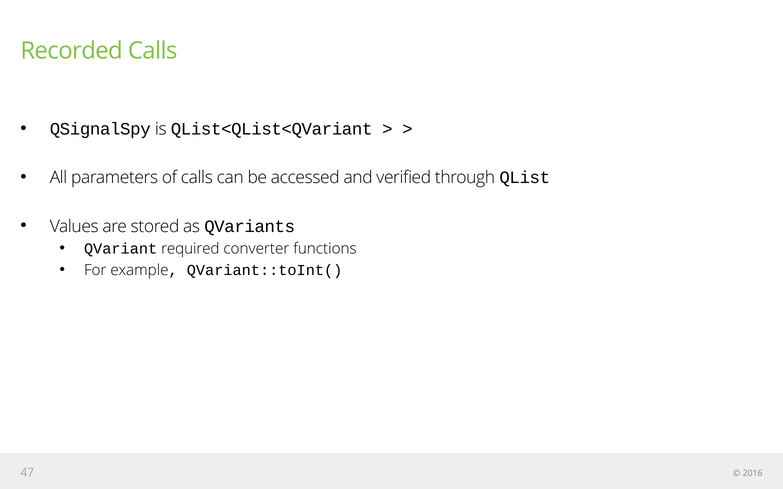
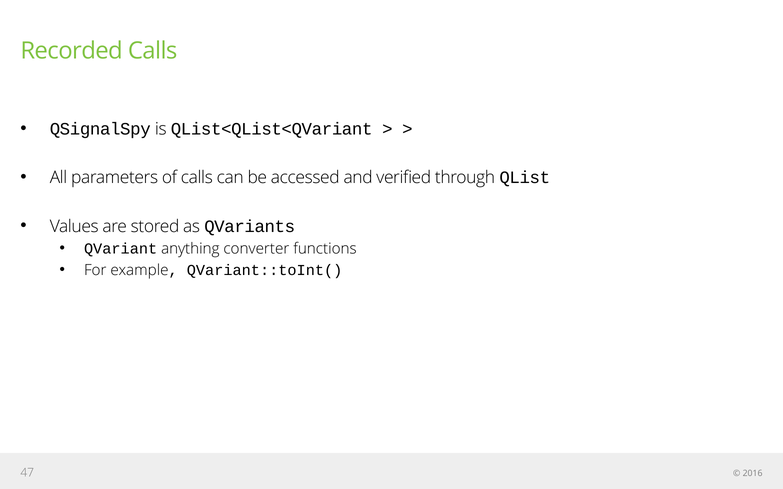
required: required -> anything (190, 249)
